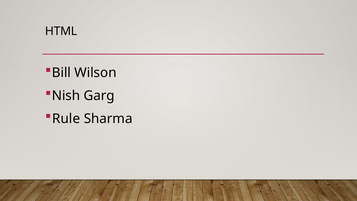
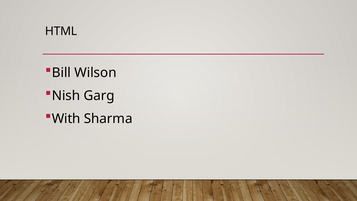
Rule: Rule -> With (66, 119)
